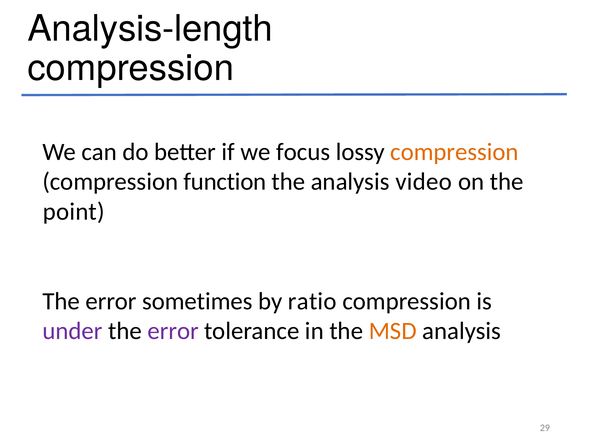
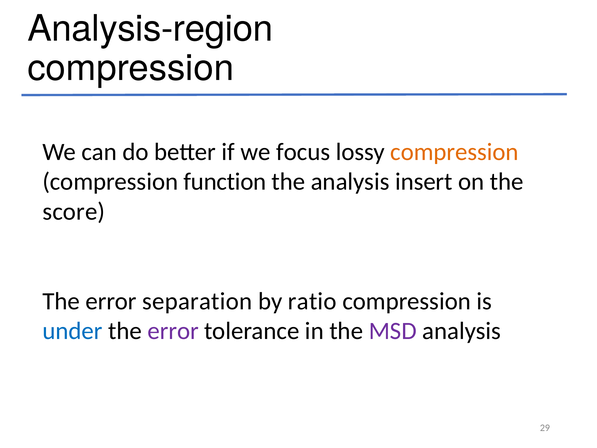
Analysis-length: Analysis-length -> Analysis-region (150, 29)
video: video -> insert (424, 182)
point: point -> score (74, 211)
sometimes: sometimes -> separation (197, 301)
under colour: purple -> blue (73, 331)
MSD colour: orange -> purple (393, 331)
